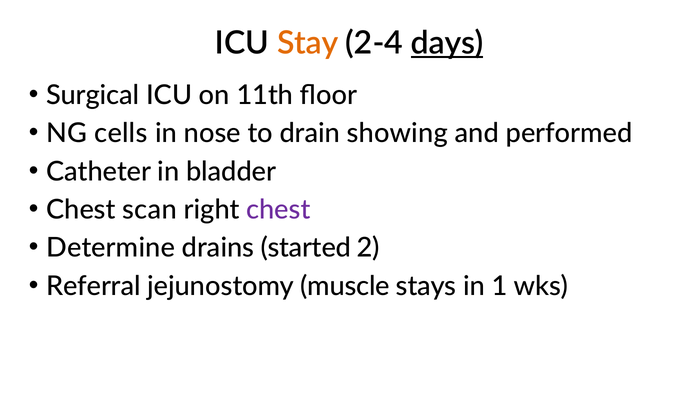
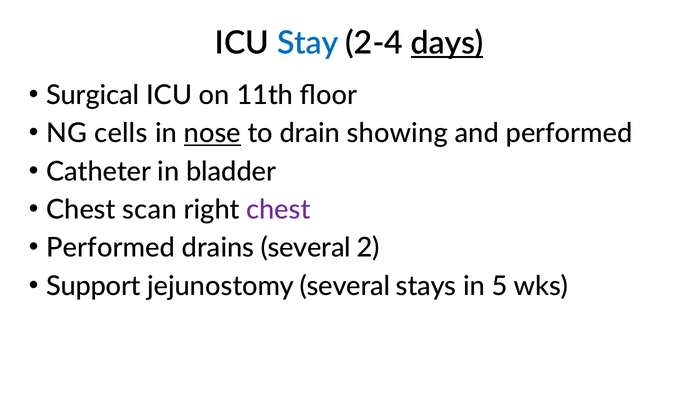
Stay colour: orange -> blue (308, 43)
nose underline: none -> present (212, 133)
Determine: Determine -> Performed (111, 248)
drains started: started -> several (306, 248)
Referral: Referral -> Support (93, 286)
jejunostomy muscle: muscle -> several (345, 286)
1: 1 -> 5 (500, 286)
